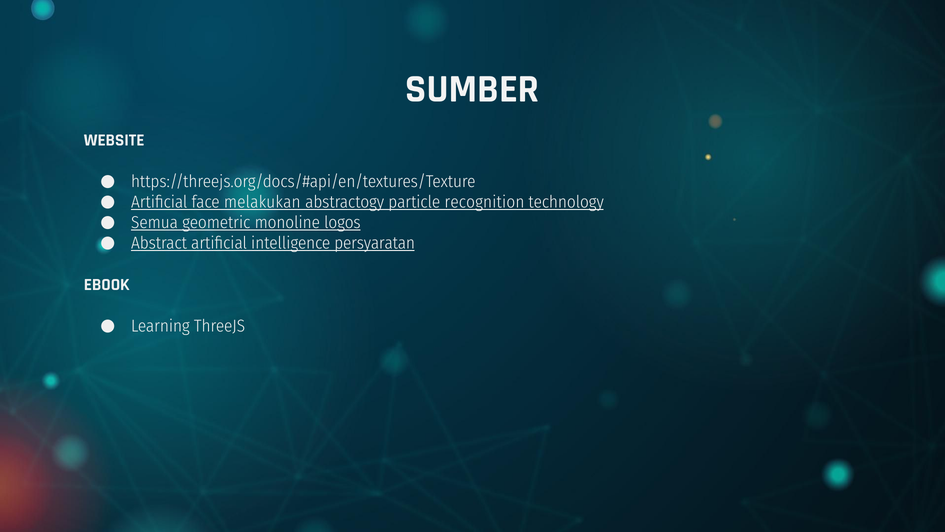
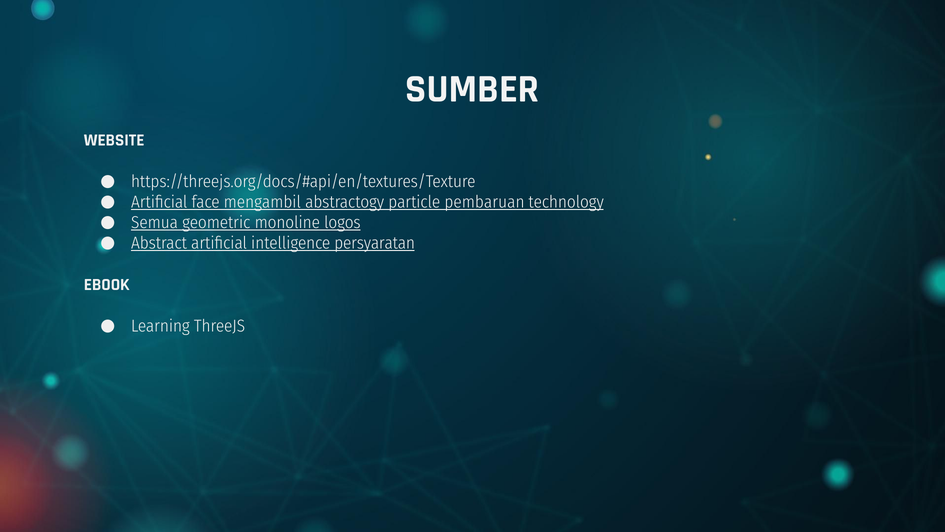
melakukan: melakukan -> mengambil (262, 202)
recognition: recognition -> pembaruan (484, 202)
